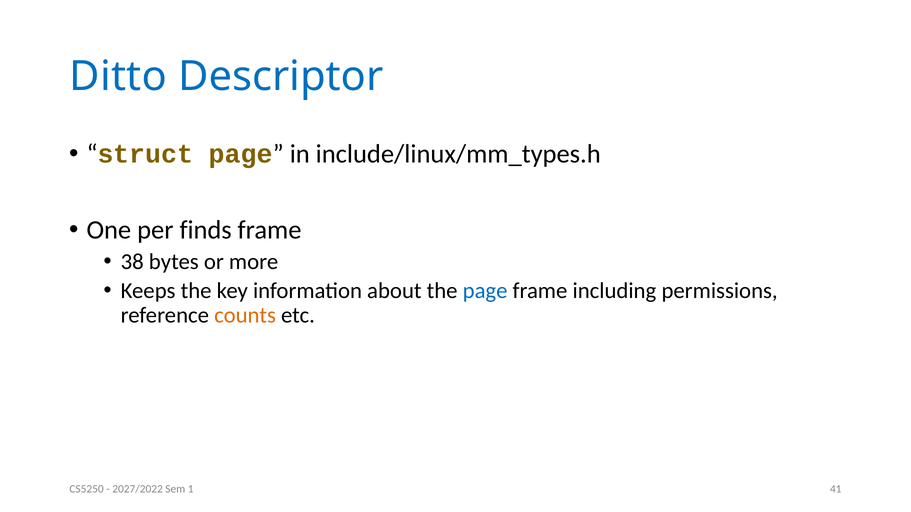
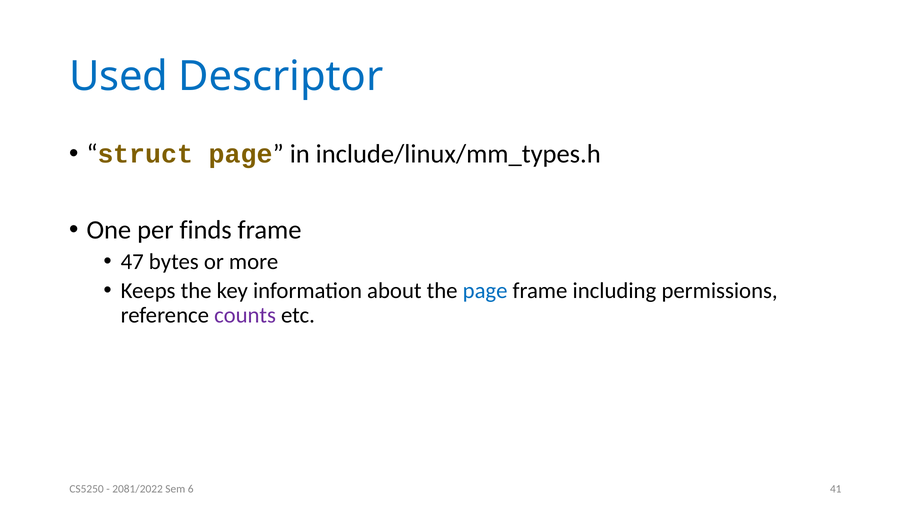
Ditto: Ditto -> Used (119, 77)
38: 38 -> 47 (132, 262)
counts colour: orange -> purple (245, 316)
2027/2022: 2027/2022 -> 2081/2022 (138, 489)
1: 1 -> 6 (191, 489)
